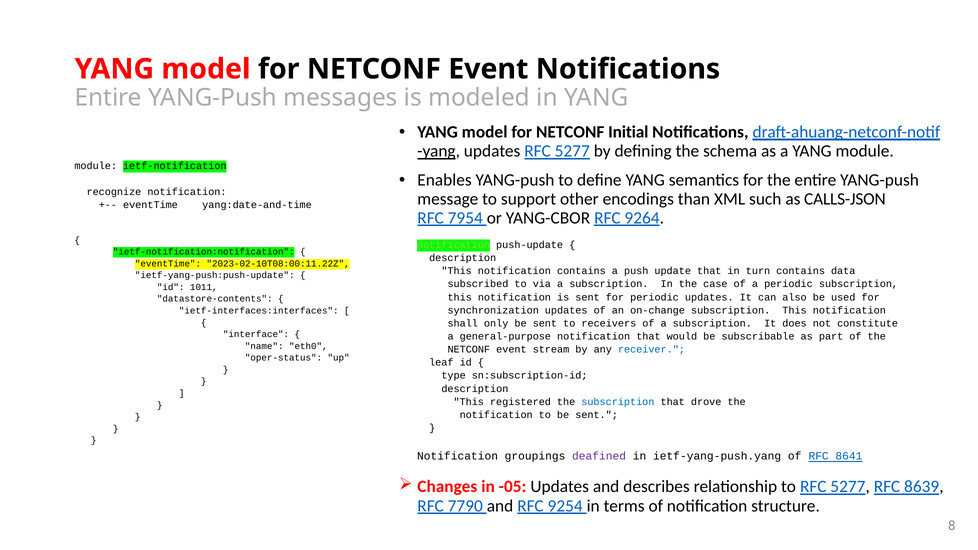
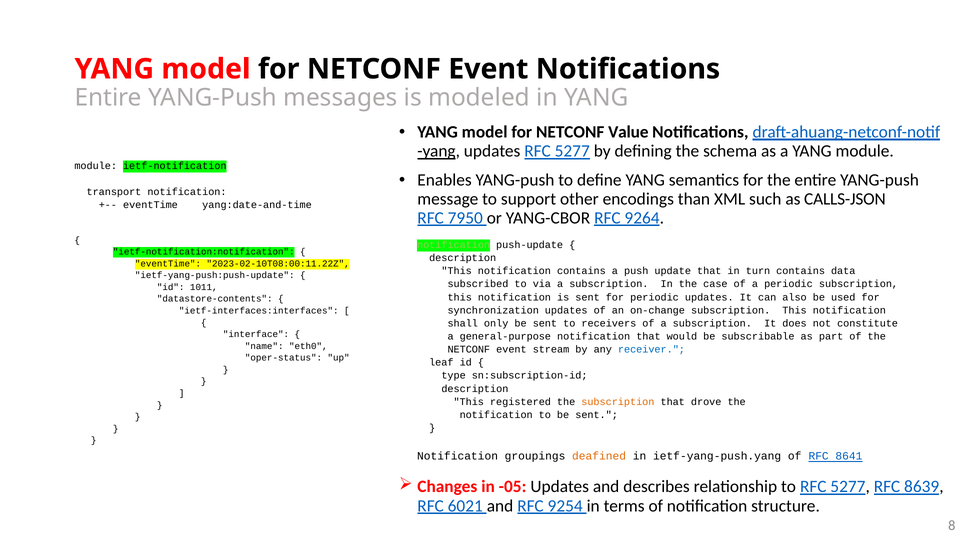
Initial: Initial -> Value (628, 132)
recognize: recognize -> transport (114, 192)
7954: 7954 -> 7950 (465, 218)
subscription colour: blue -> orange (618, 402)
deafined colour: purple -> orange (599, 456)
7790: 7790 -> 6021 (465, 506)
